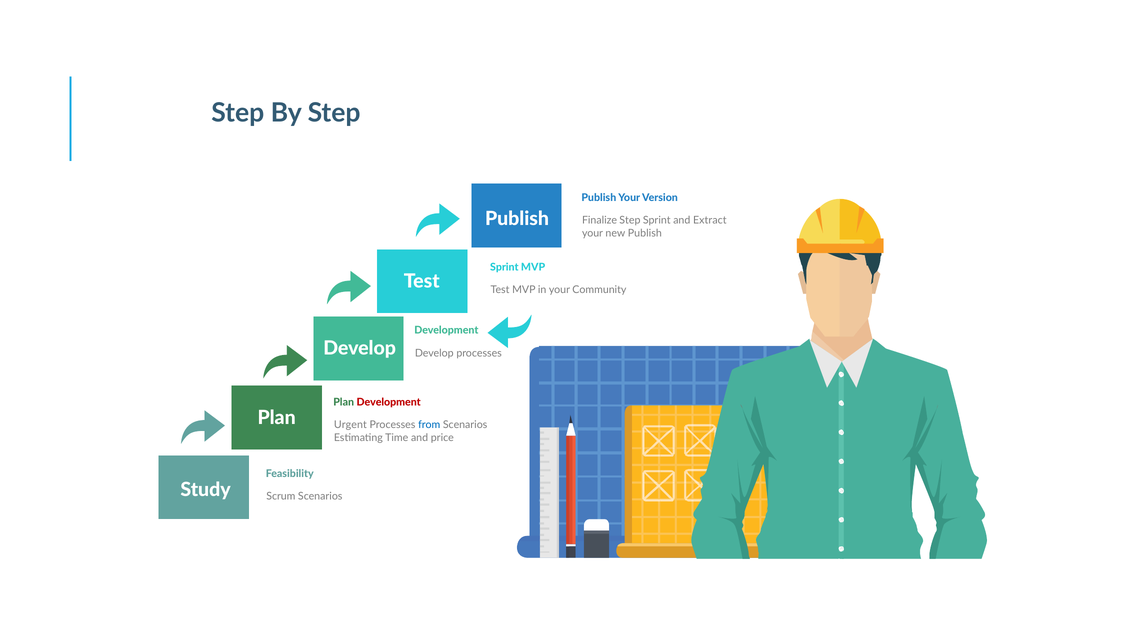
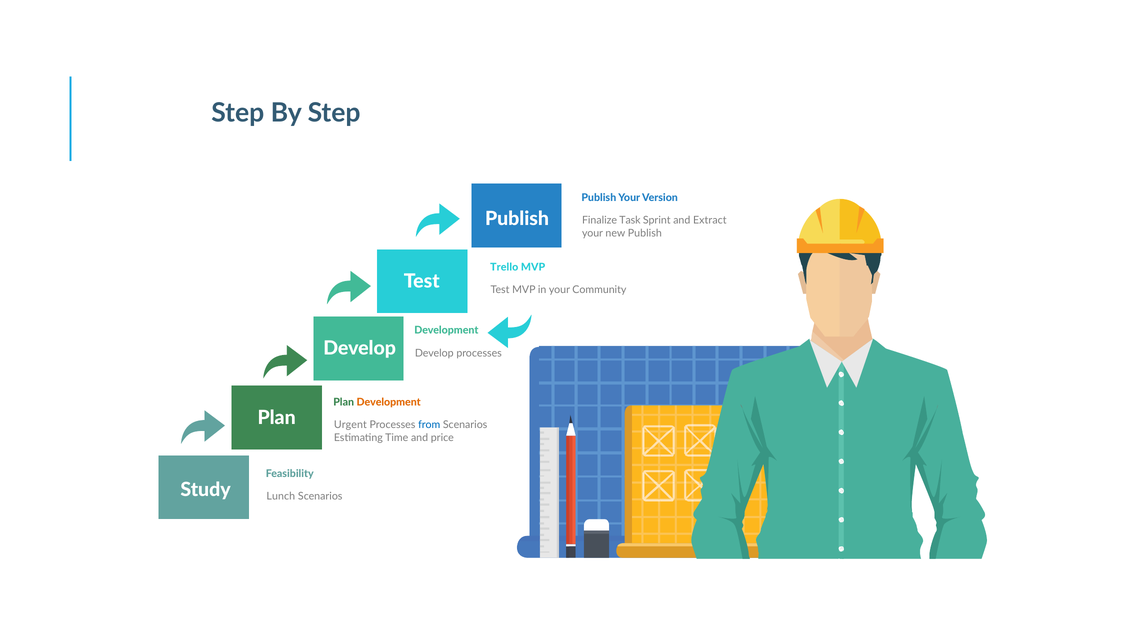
Finalize Step: Step -> Task (630, 220)
Sprint: Sprint -> Trello (504, 267)
Development colour: red -> orange (389, 402)
Scrum: Scrum -> Lunch (281, 496)
